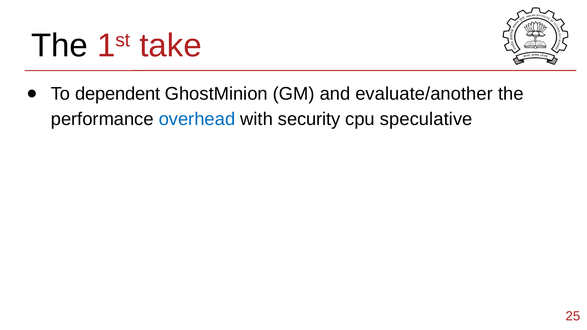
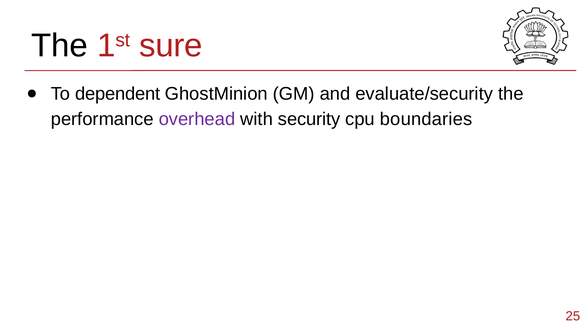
take: take -> sure (171, 46)
evaluate/another: evaluate/another -> evaluate/security (424, 94)
overhead colour: blue -> purple (197, 119)
speculative: speculative -> boundaries (426, 119)
